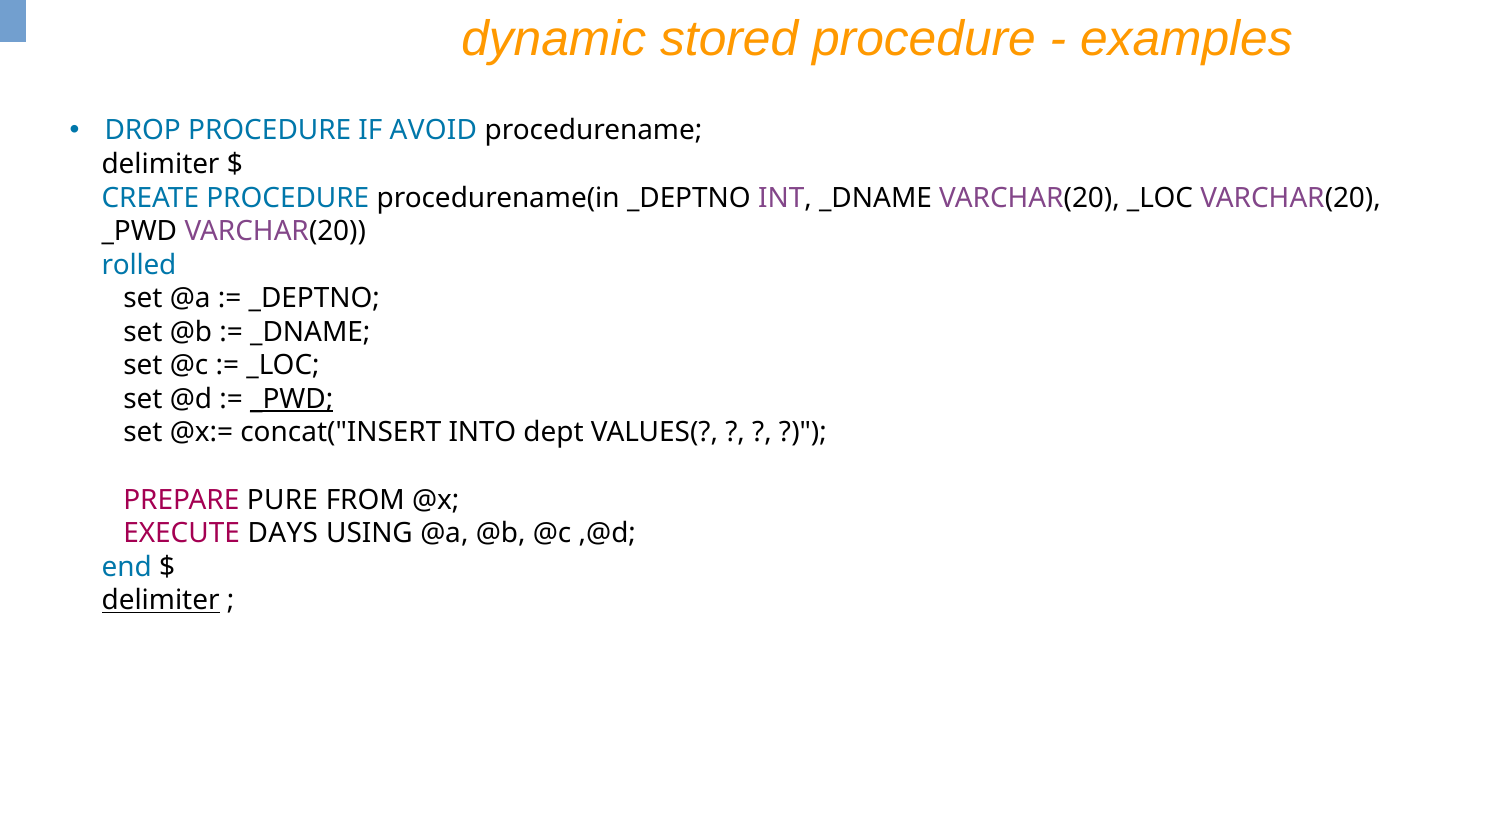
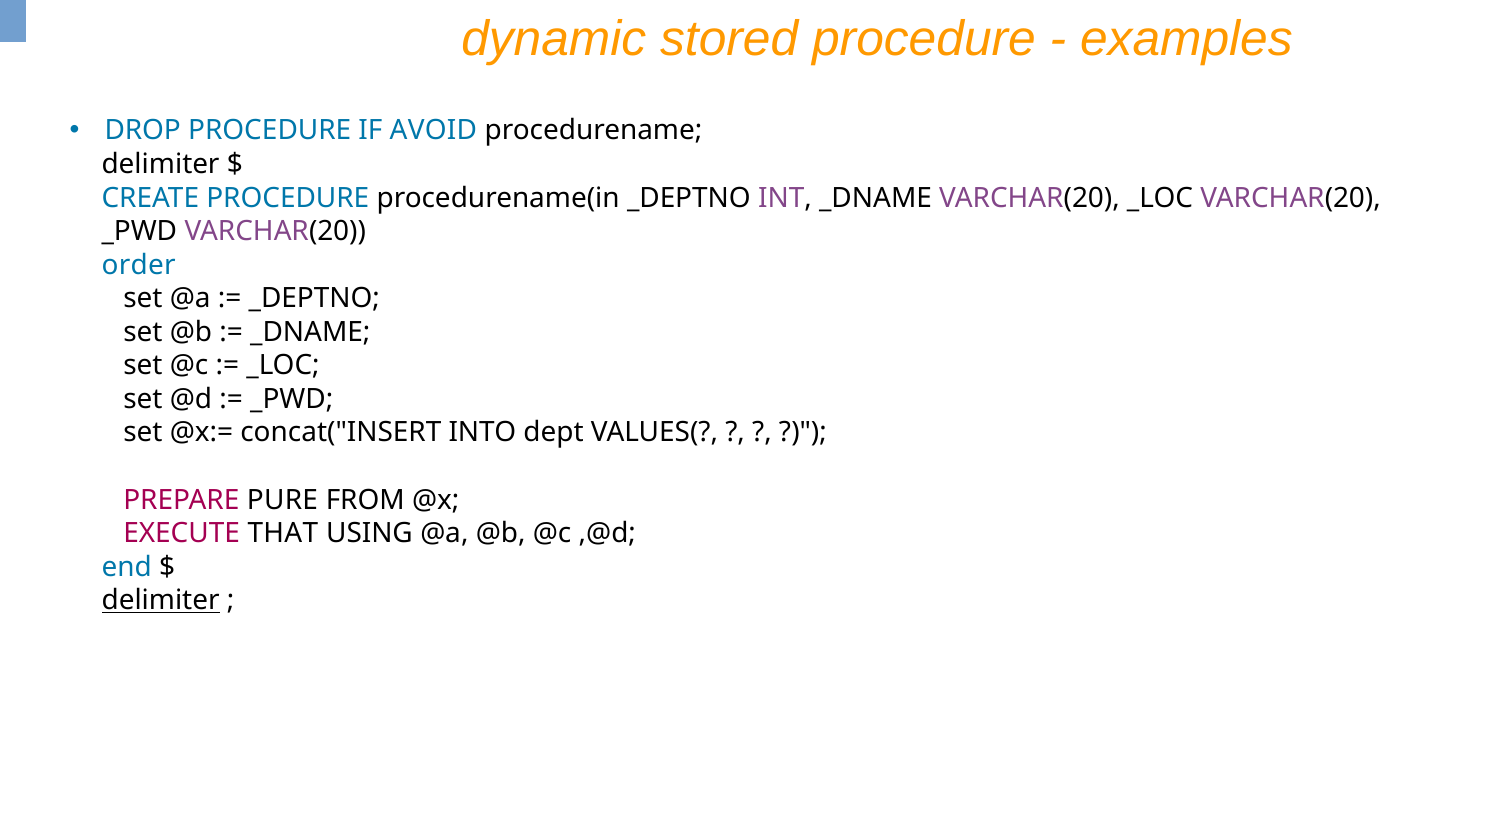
rolled: rolled -> order (139, 265)
_PWD underline: present -> none (292, 399)
DAYS: DAYS -> THAT (283, 533)
